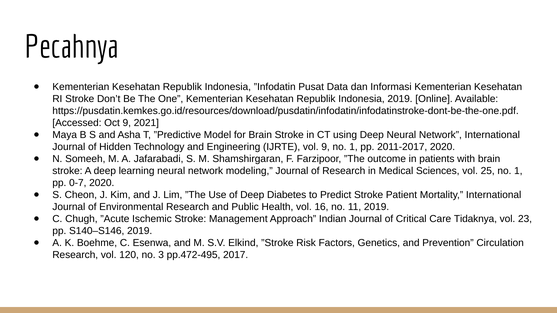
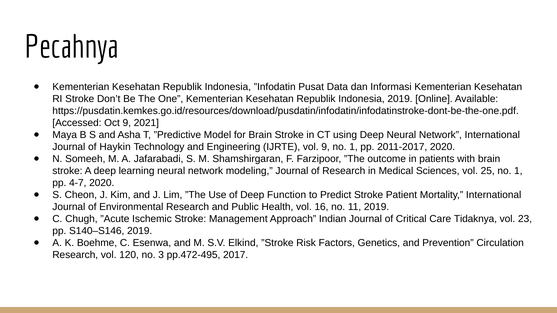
Hidden: Hidden -> Haykin (115, 147)
0-7: 0-7 -> 4-7 (78, 183)
Diabetes: Diabetes -> Function (287, 195)
